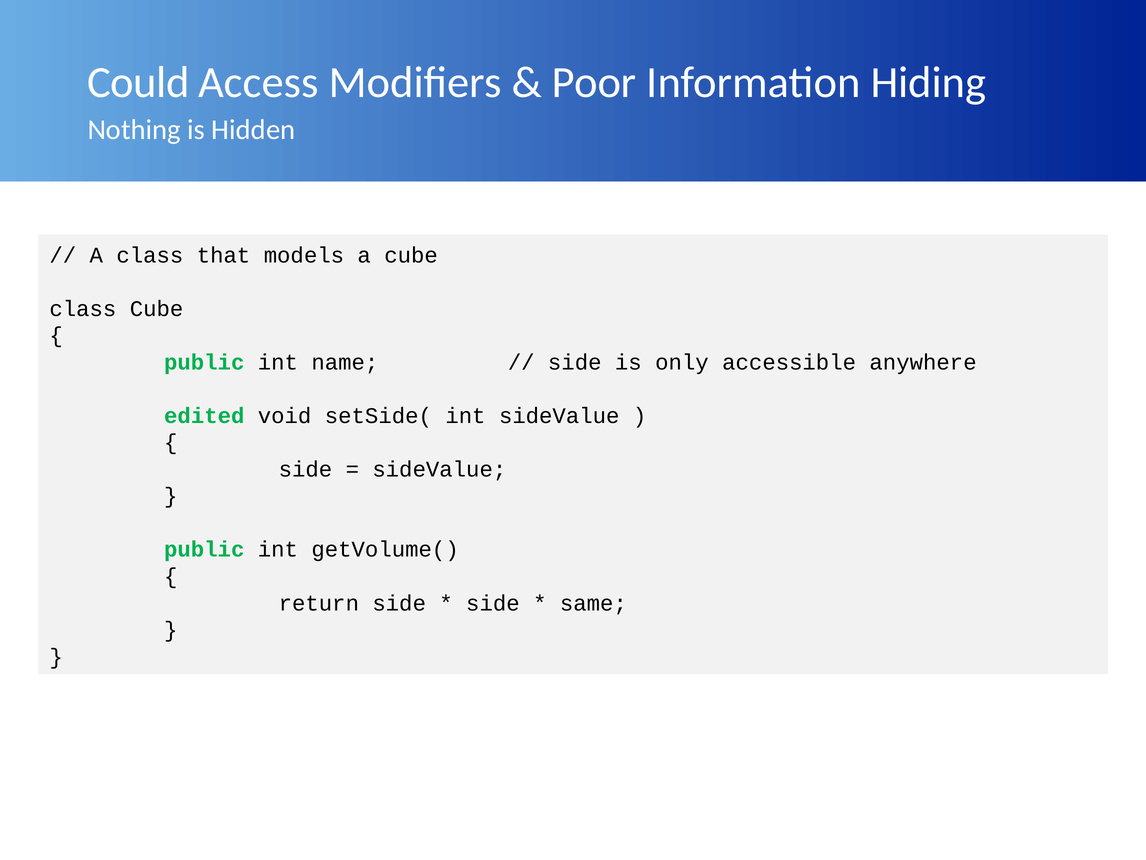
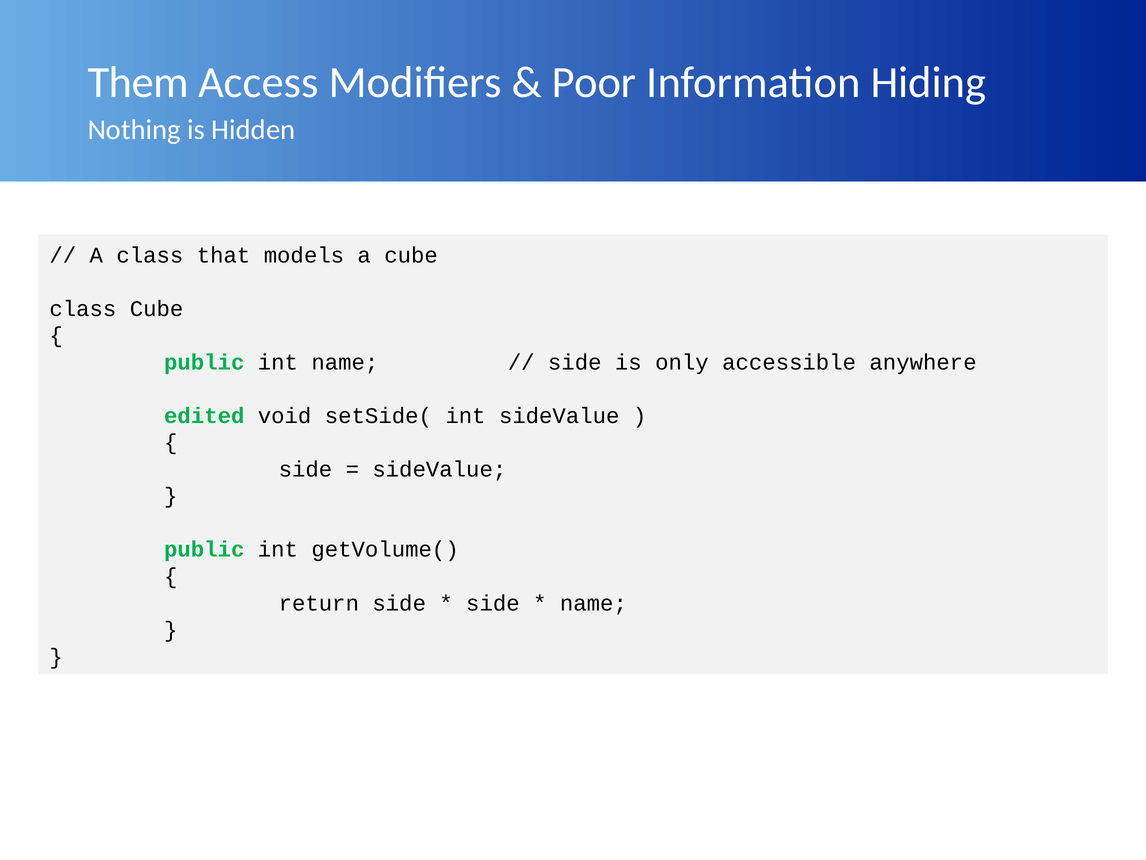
Could: Could -> Them (138, 82)
same: same -> name (593, 603)
